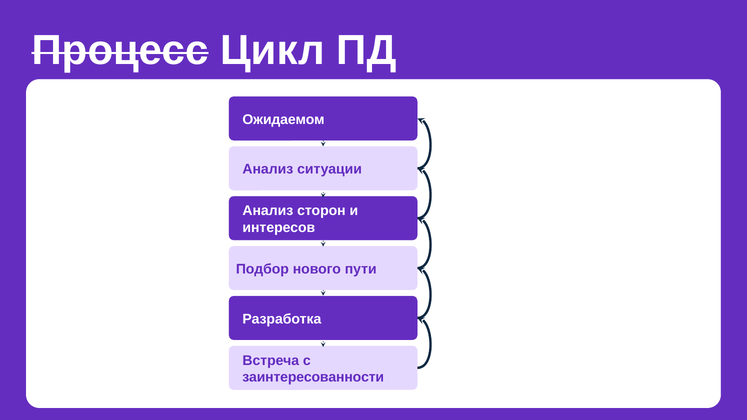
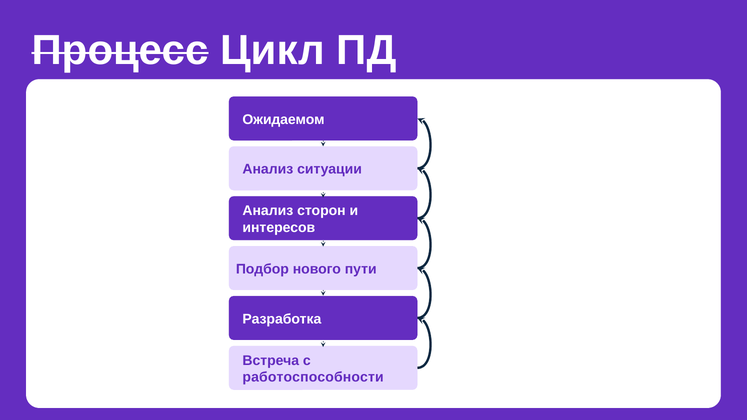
заинтересованности: заинтересованности -> работоспособности (313, 377)
